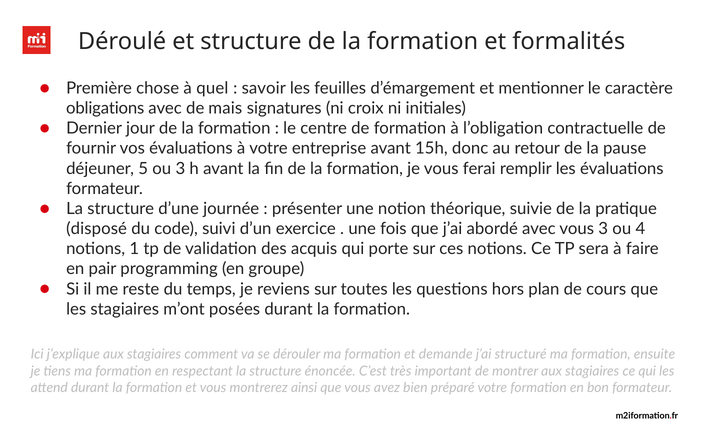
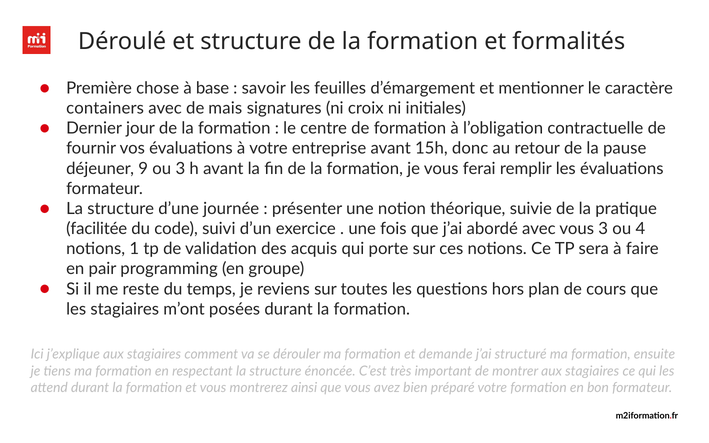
quel: quel -> base (213, 88)
obligations: obligations -> containers (105, 108)
5: 5 -> 9 (143, 169)
disposé: disposé -> facilitée (97, 229)
